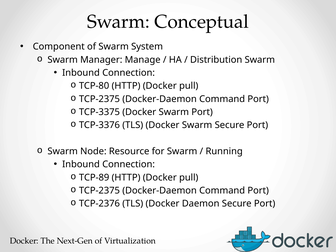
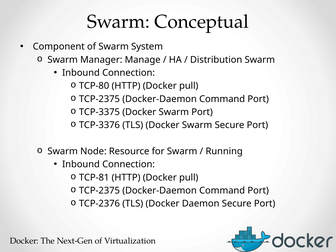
TCP-89: TCP-89 -> TCP-81 (94, 177)
